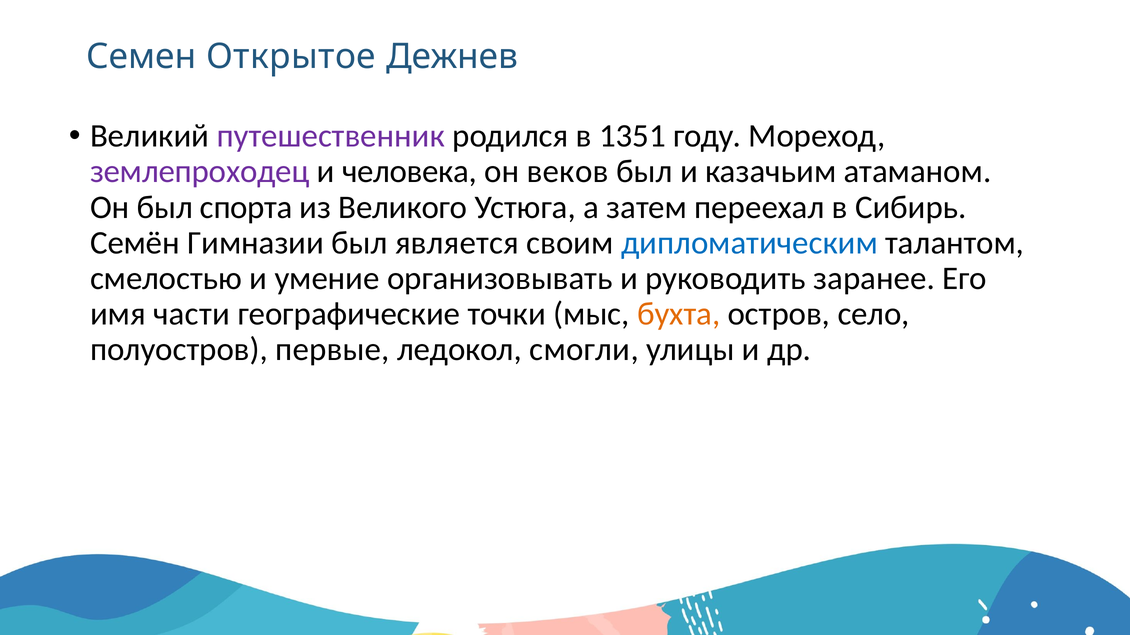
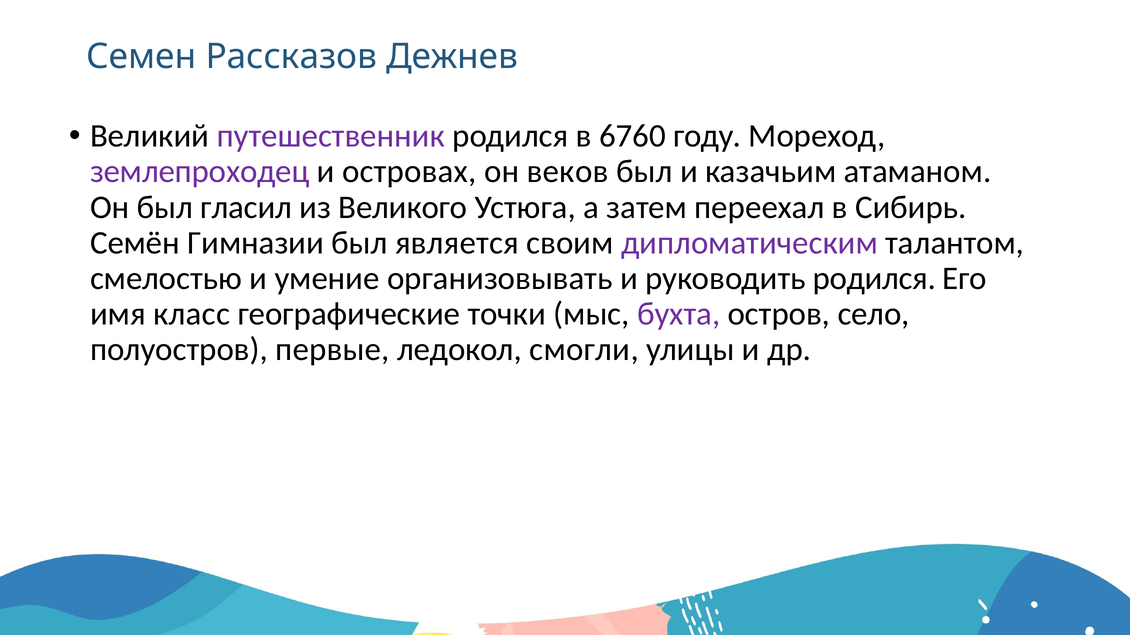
Открытое: Открытое -> Рассказов (291, 57)
1351: 1351 -> 6760 (632, 136)
человека: человека -> островах (409, 172)
спорта: спорта -> гласил (246, 207)
дипломатическим colour: blue -> purple (749, 243)
руководить заранее: заранее -> родился (874, 279)
части: части -> класс (192, 314)
бухта colour: orange -> purple (679, 314)
